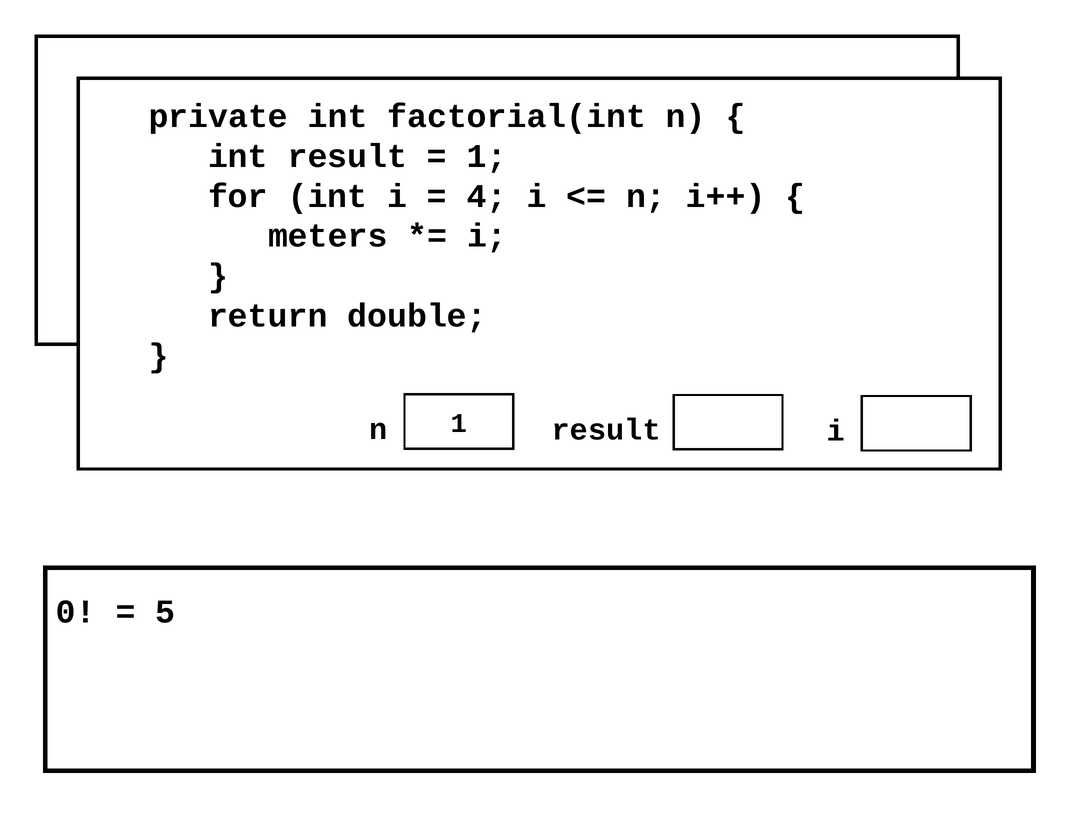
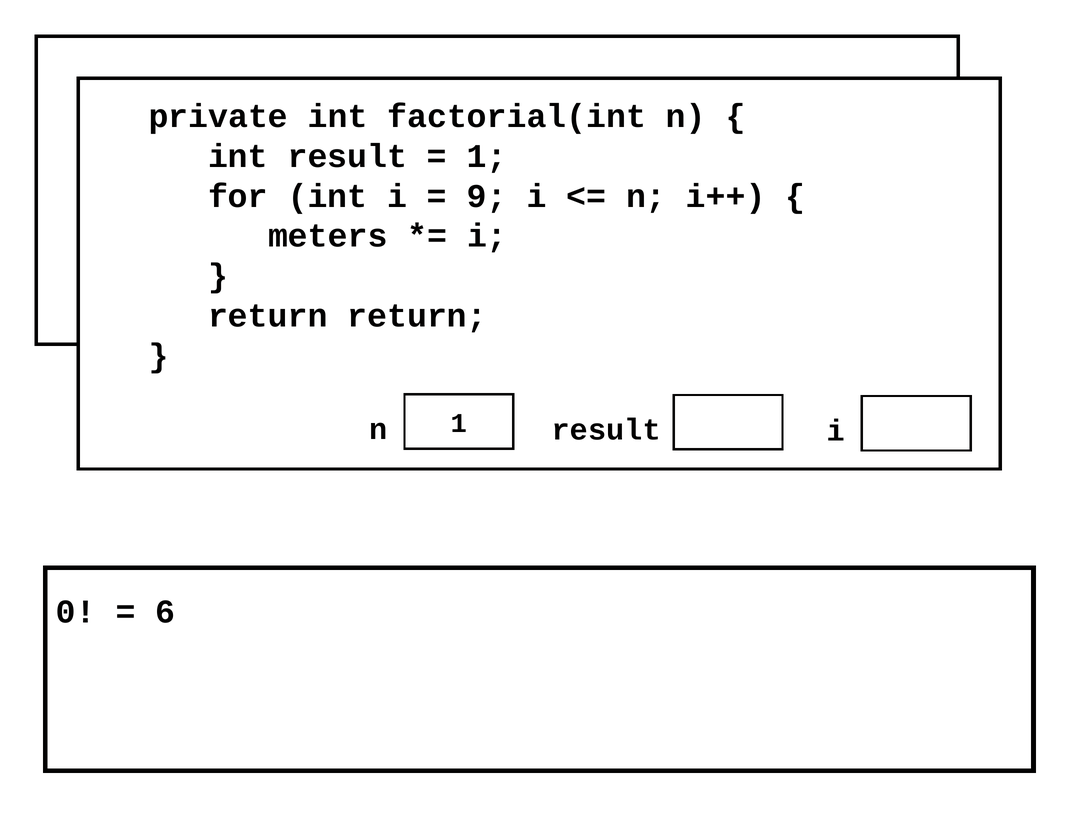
4: 4 -> 9 (487, 196)
return double: double -> return (417, 316)
5: 5 -> 6 (165, 612)
